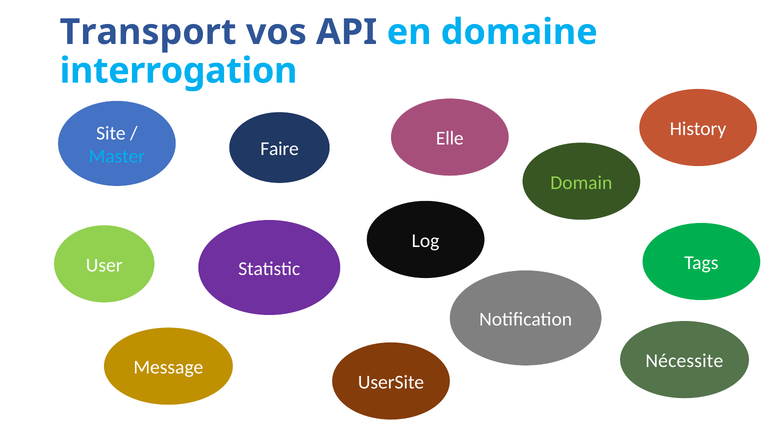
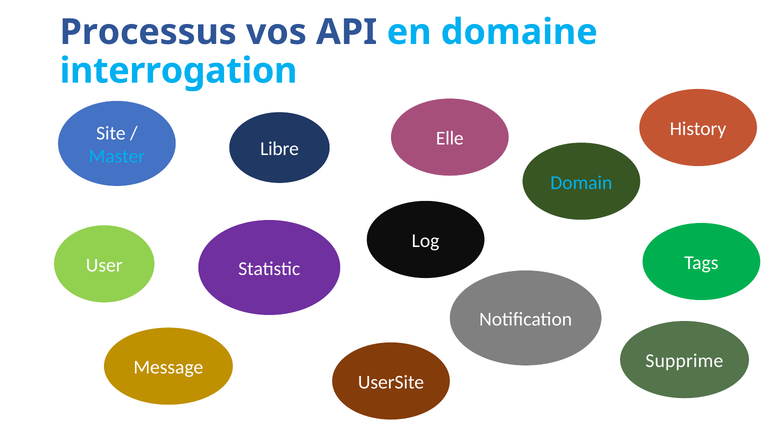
Transport: Transport -> Processus (148, 32)
Faire: Faire -> Libre (280, 149)
Domain colour: light green -> light blue (581, 182)
Nécessite: Nécessite -> Supprime (684, 361)
